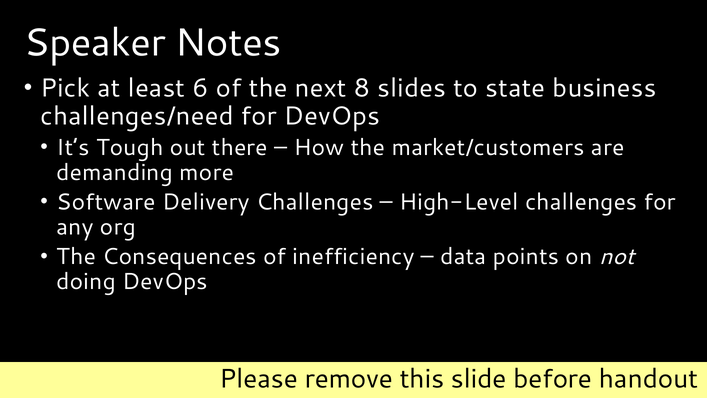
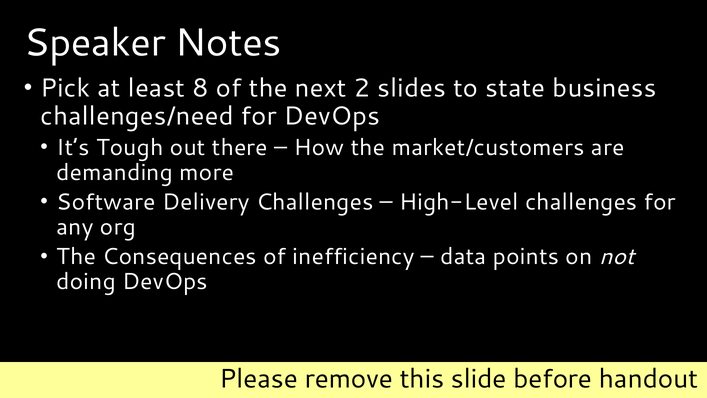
6: 6 -> 8 (201, 88)
8: 8 -> 2 (362, 88)
